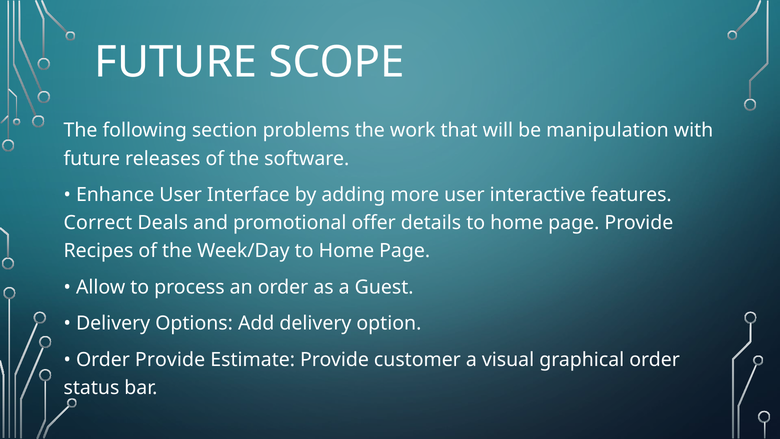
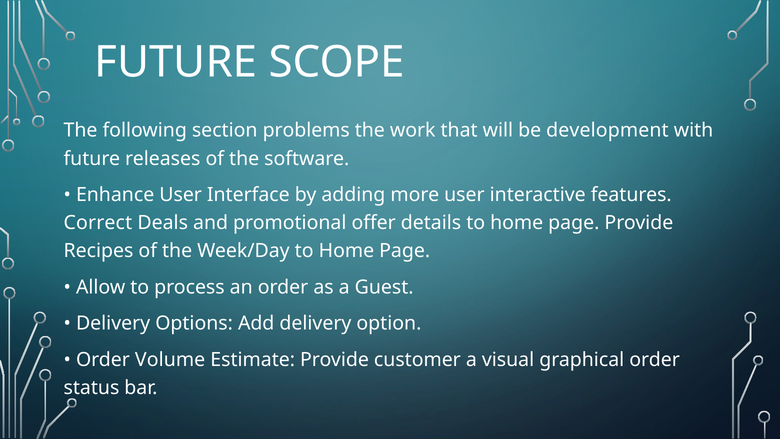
manipulation: manipulation -> development (607, 130)
Order Provide: Provide -> Volume (170, 360)
